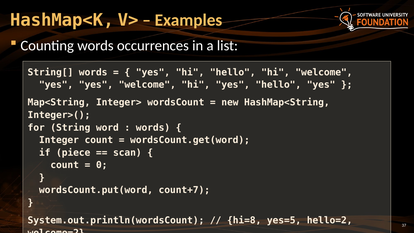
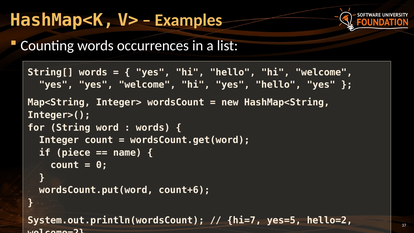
scan: scan -> name (127, 153)
count+7: count+7 -> count+6 (184, 190)
hi=8: hi=8 -> hi=7 (244, 220)
